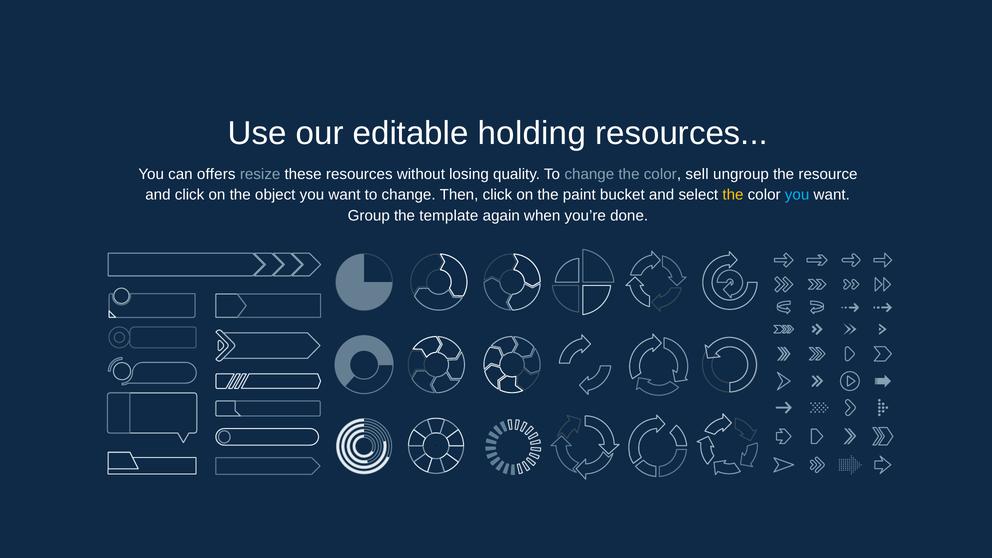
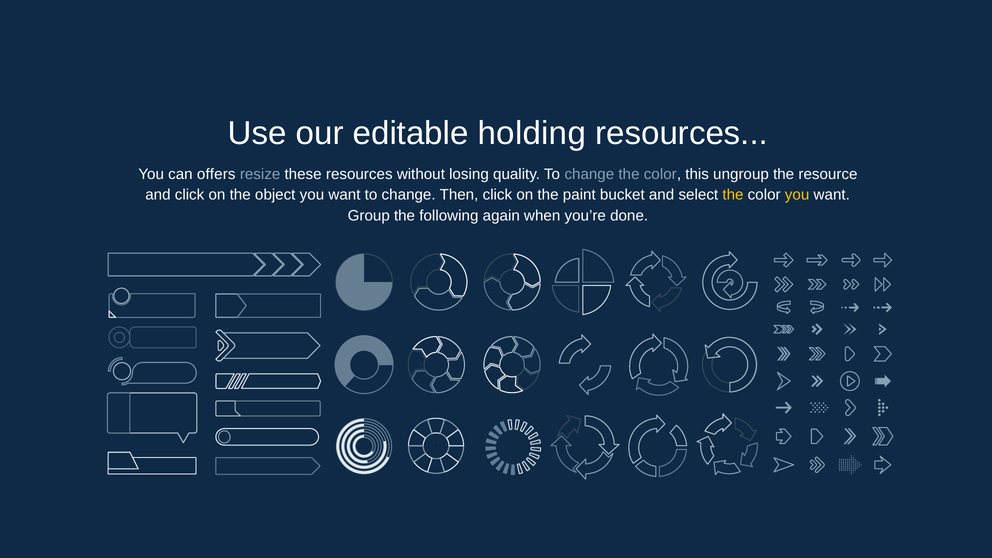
sell: sell -> this (697, 174)
you colour: light blue -> yellow (797, 195)
template: template -> following (449, 216)
